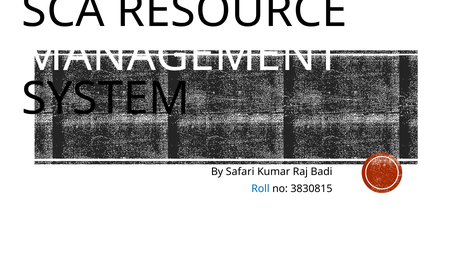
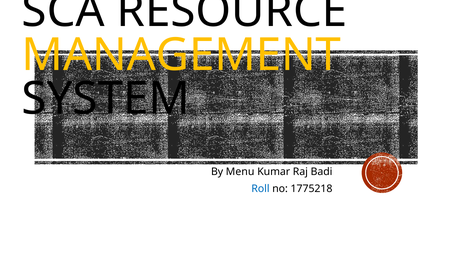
MANAGEMENT colour: white -> yellow (181, 55)
Safari: Safari -> Menu (240, 172)
3830815: 3830815 -> 1775218 (311, 189)
